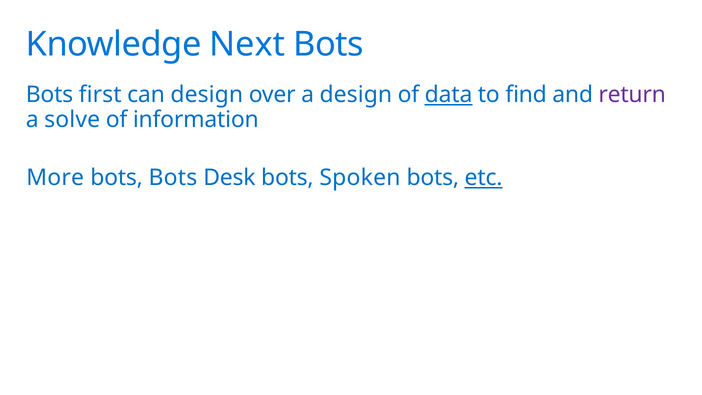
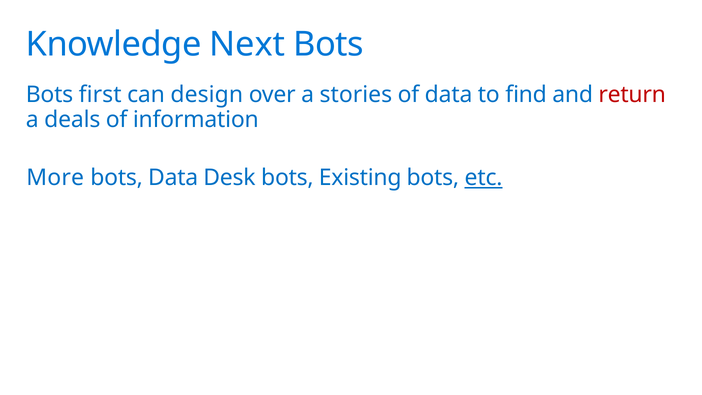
a design: design -> stories (356, 95)
data underline: present -> none (449, 95)
return colour: purple -> red (632, 95)
solve: solve -> deals (72, 120)
Bots: Bots -> Data (173, 178)
Spoken: Spoken -> Existing (360, 178)
